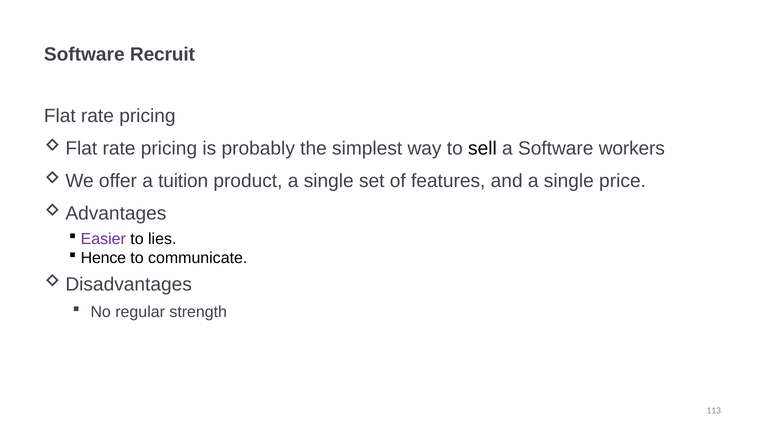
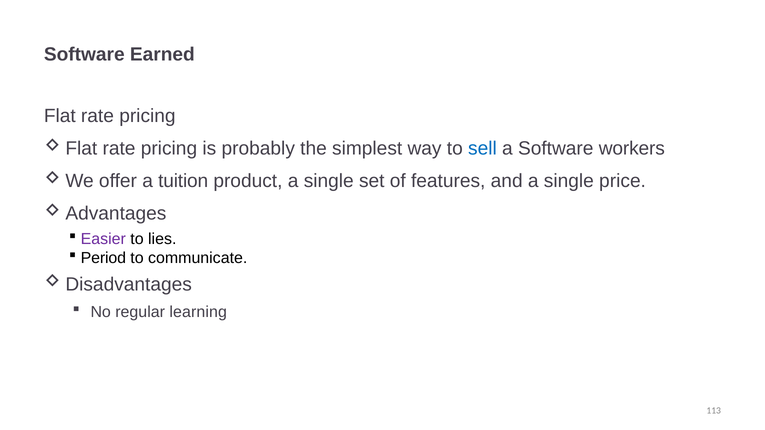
Recruit: Recruit -> Earned (162, 54)
sell colour: black -> blue (482, 149)
Hence: Hence -> Period (103, 258)
strength: strength -> learning (198, 312)
